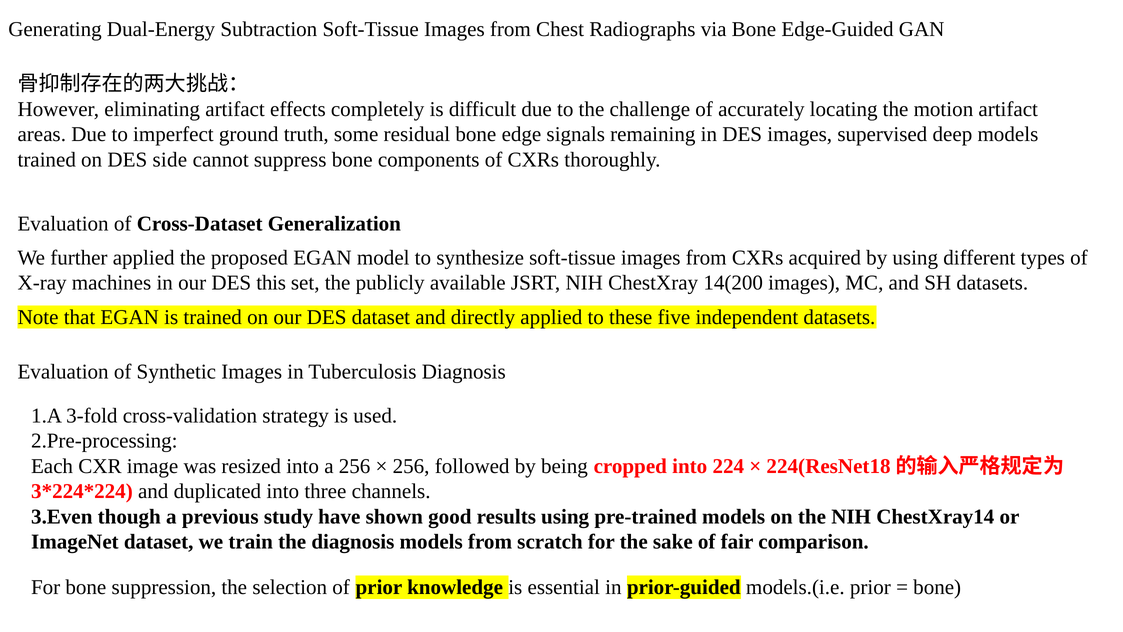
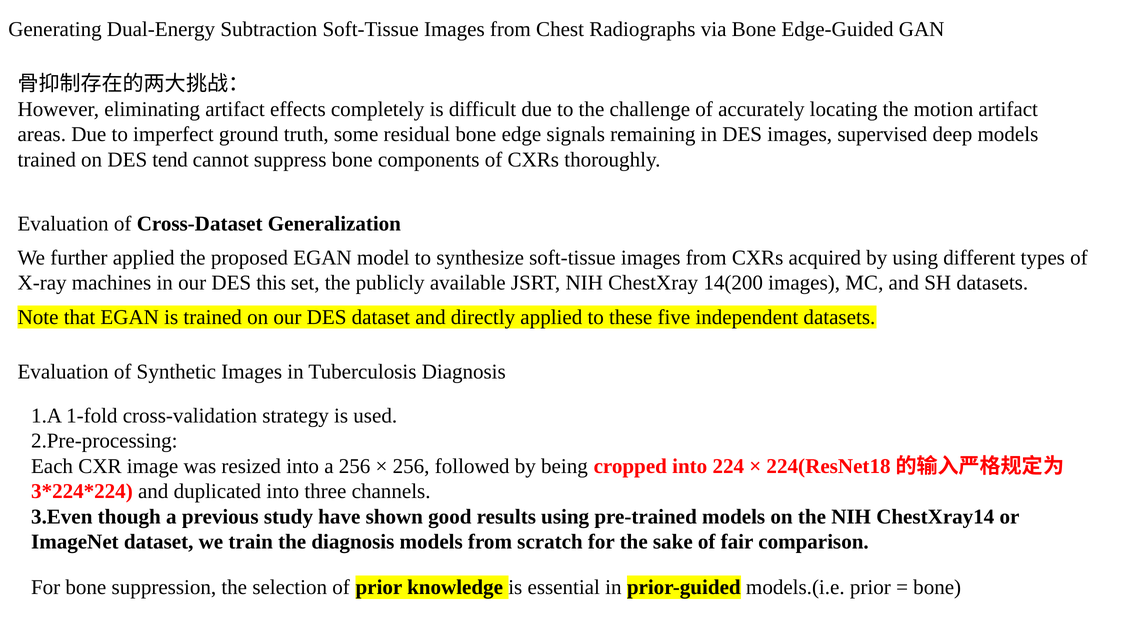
side: side -> tend (170, 160)
3-fold: 3-fold -> 1-fold (92, 415)
